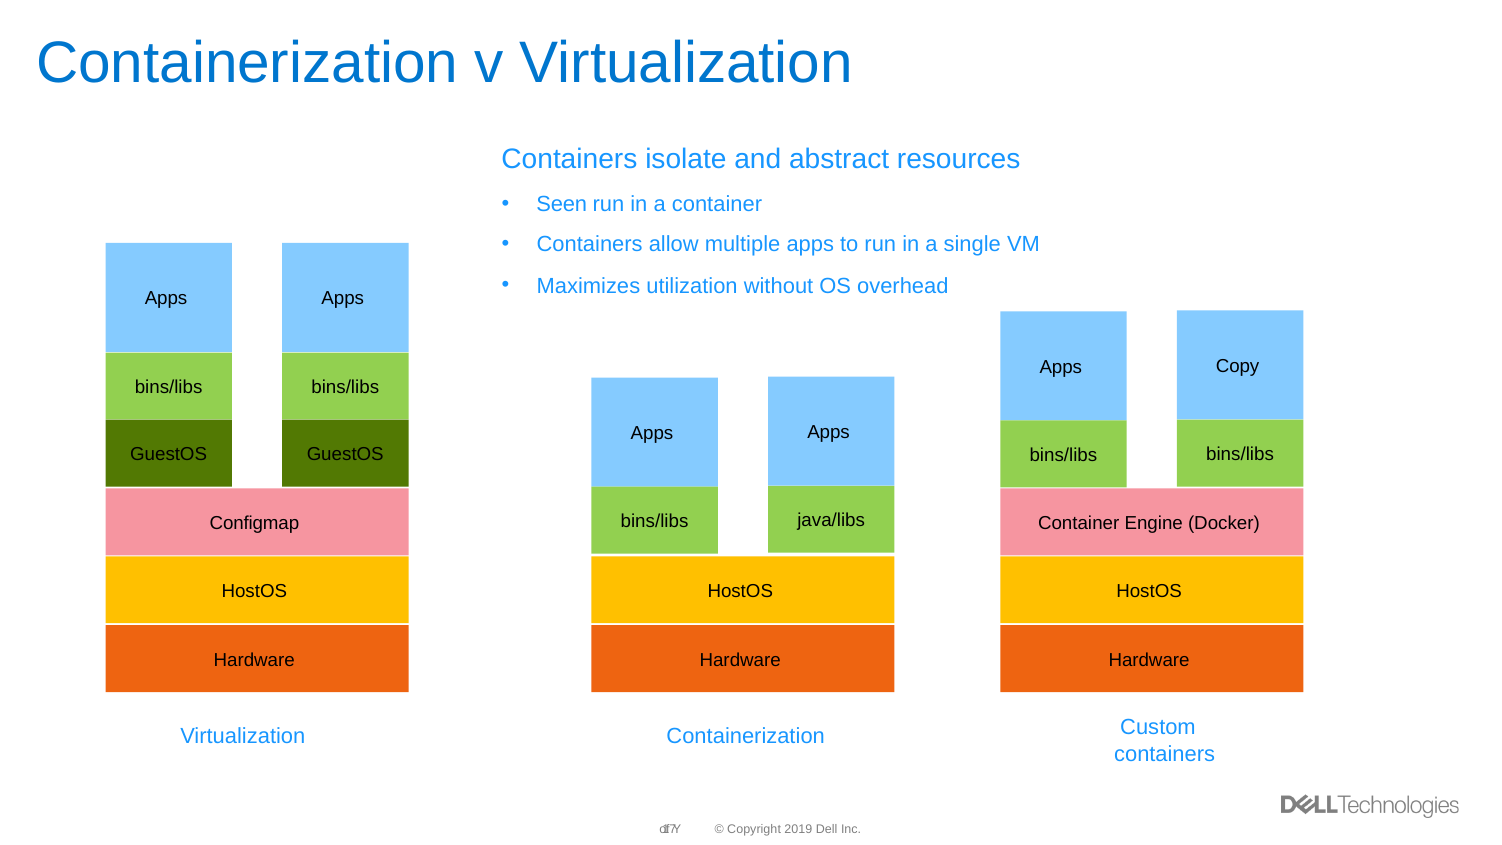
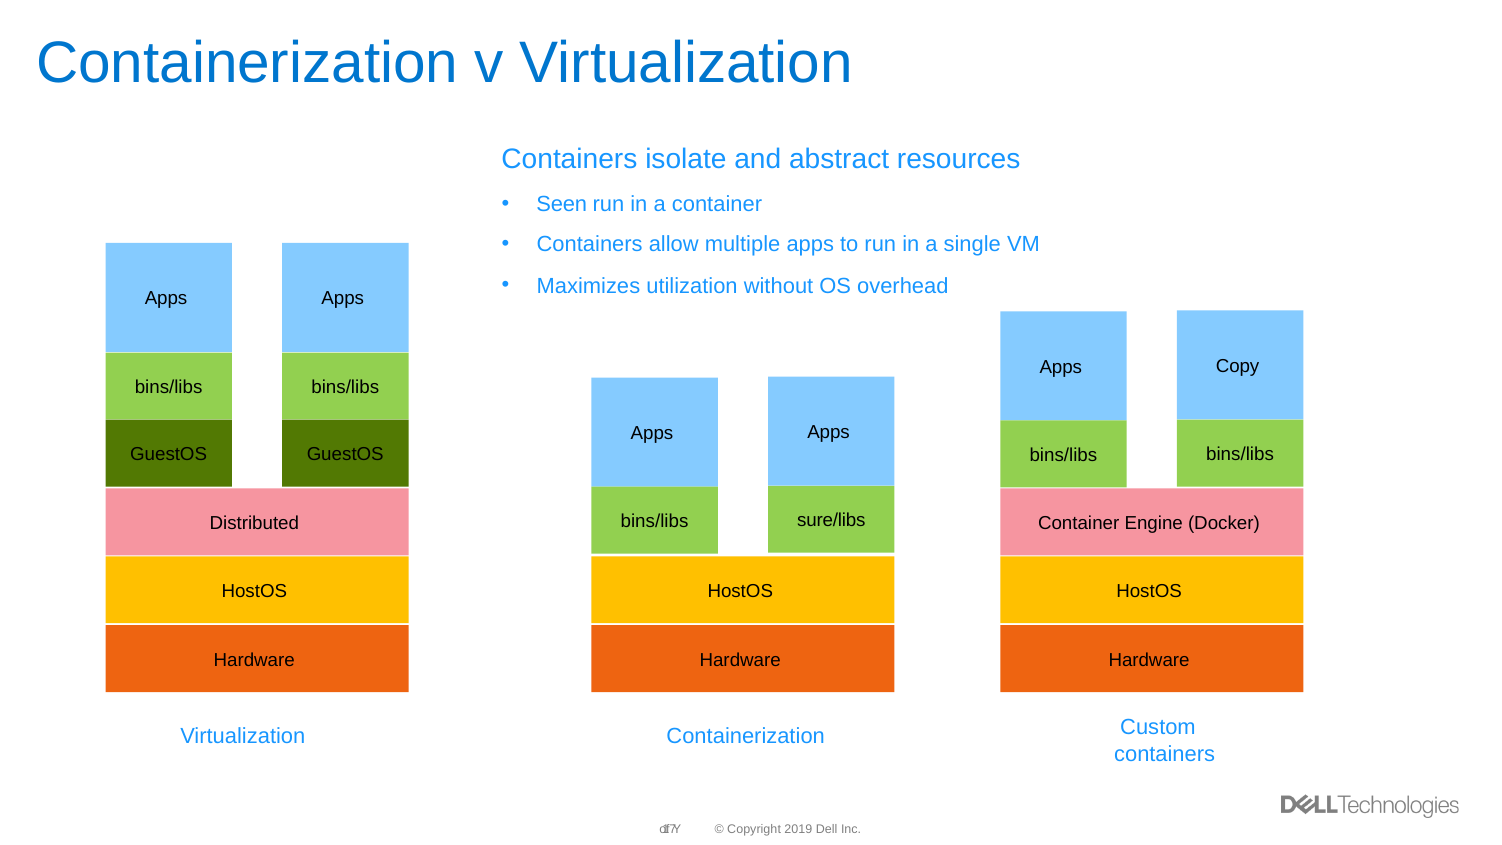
java/libs: java/libs -> sure/libs (831, 520)
Configmap: Configmap -> Distributed (254, 523)
